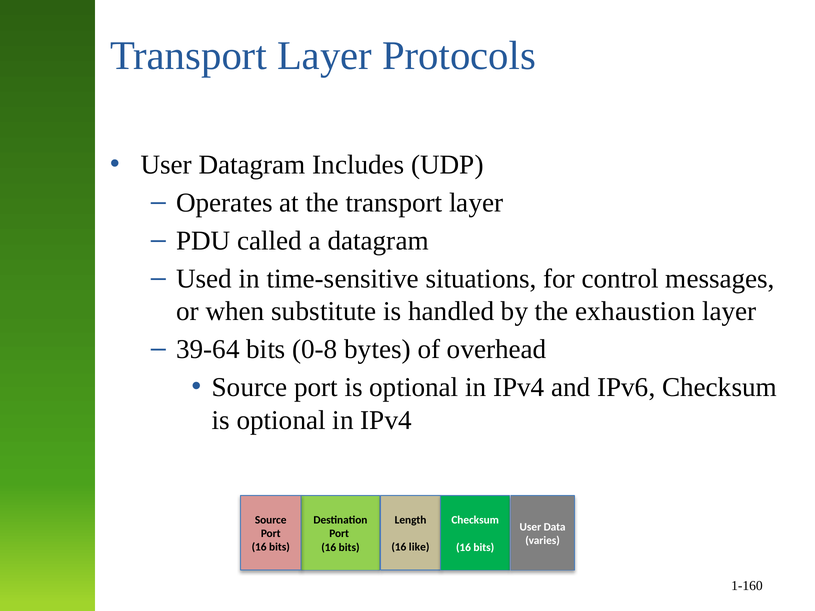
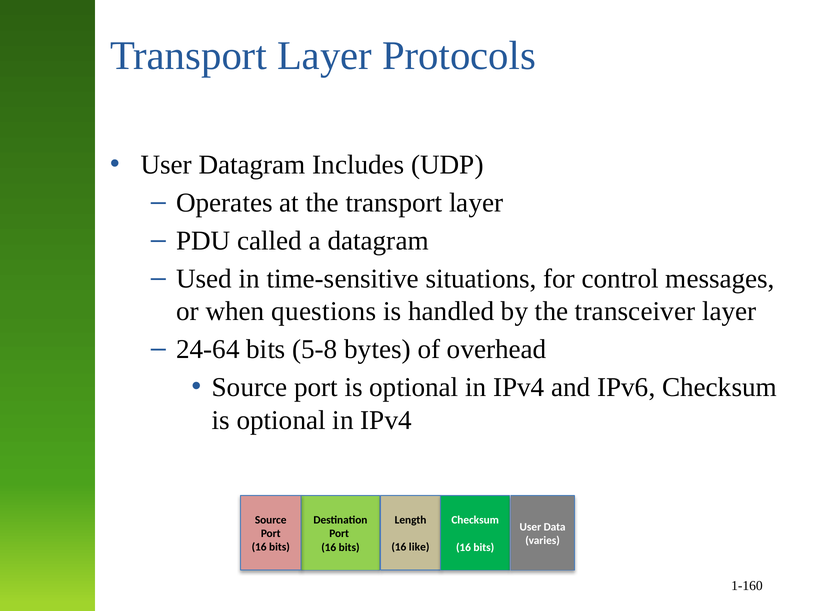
substitute: substitute -> questions (324, 312)
exhaustion: exhaustion -> transceiver (635, 312)
39-64: 39-64 -> 24-64 (208, 350)
0-8: 0-8 -> 5-8 (315, 350)
